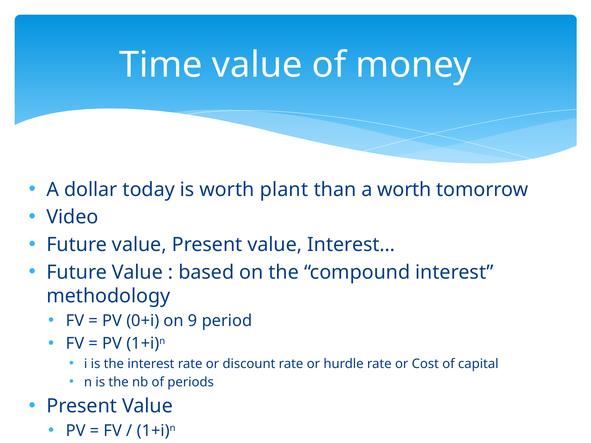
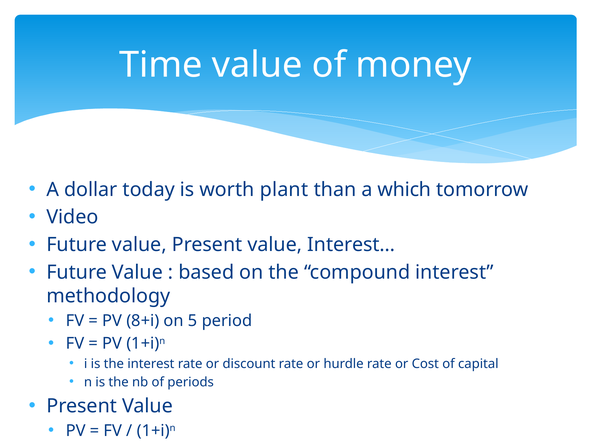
a worth: worth -> which (404, 190)
0+i: 0+i -> 8+i (143, 321)
9: 9 -> 5 (193, 321)
